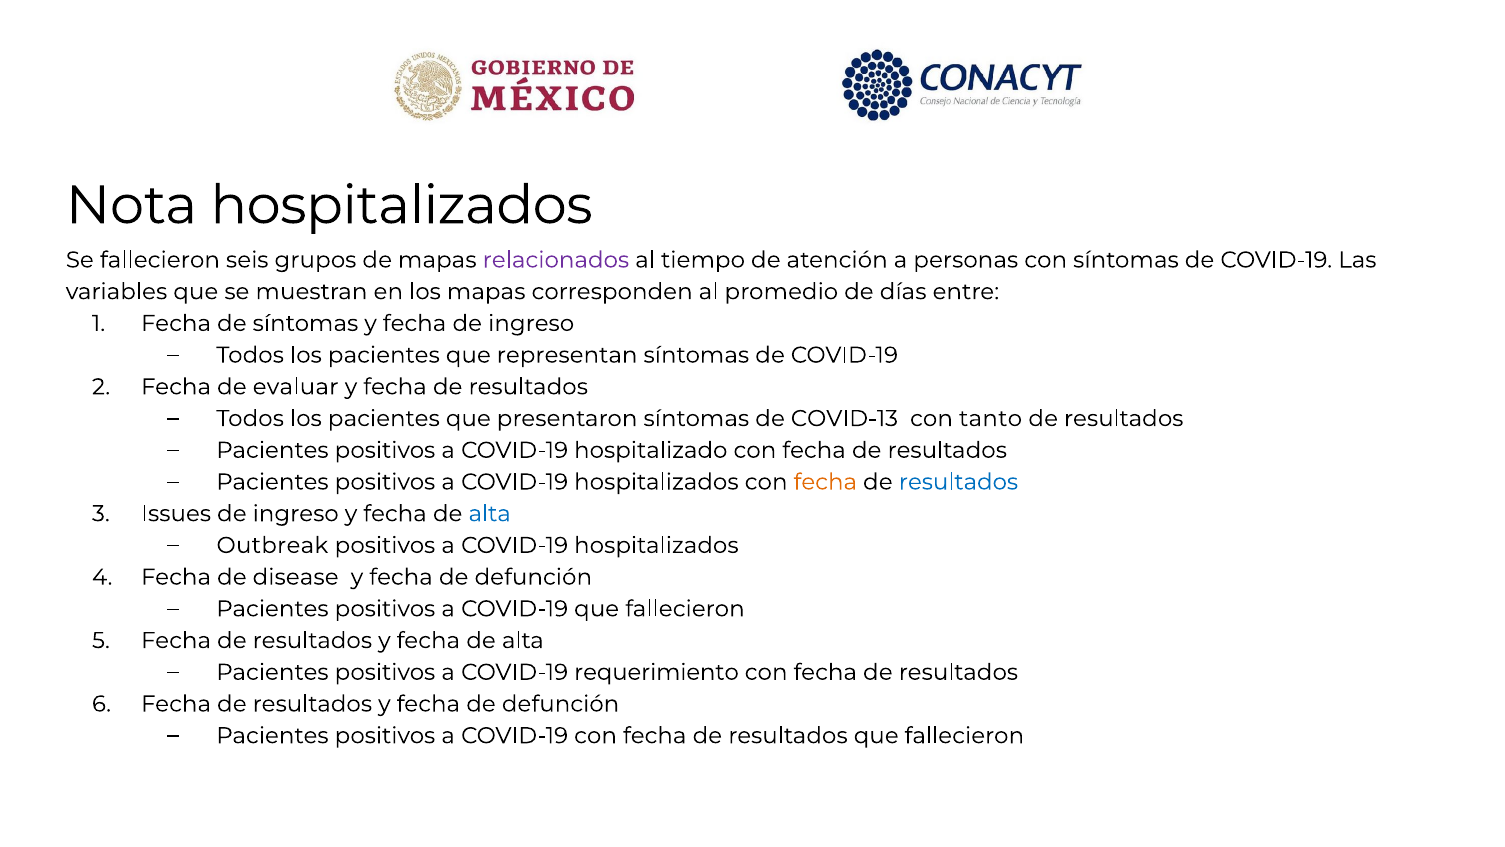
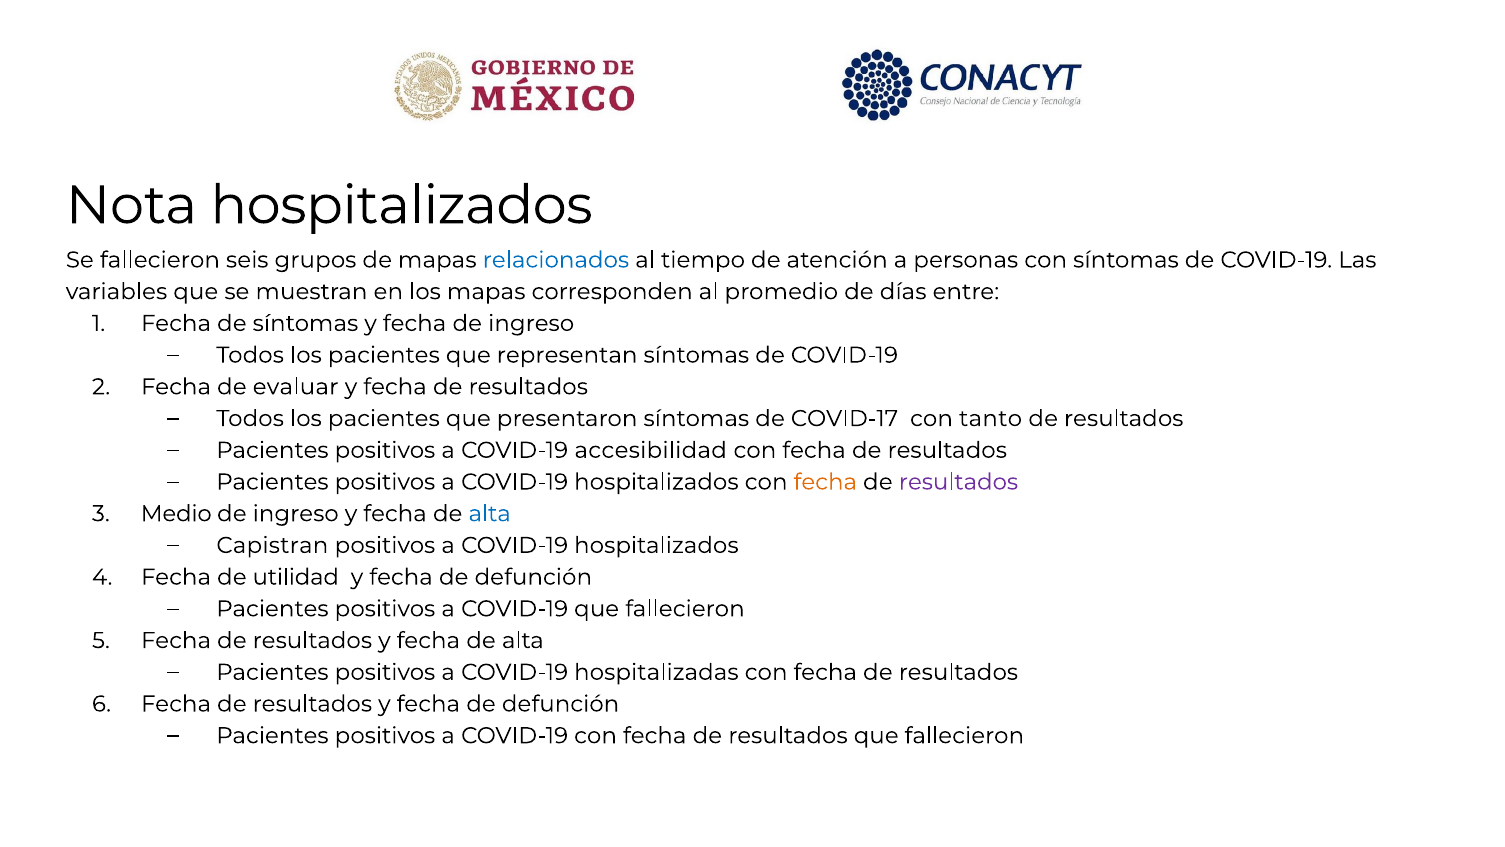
relacionados colour: purple -> blue (556, 260)
COVID-13: COVID-13 -> COVID-17 (844, 418)
hospitalizado: hospitalizado -> accesibilidad (651, 450)
resultados colour: blue -> purple (958, 482)
Issues: Issues -> Medio (176, 513)
Outbreak: Outbreak -> Capistran (272, 545)
disease: disease -> utilidad (296, 577)
requerimiento: requerimiento -> hospitalizadas (656, 672)
